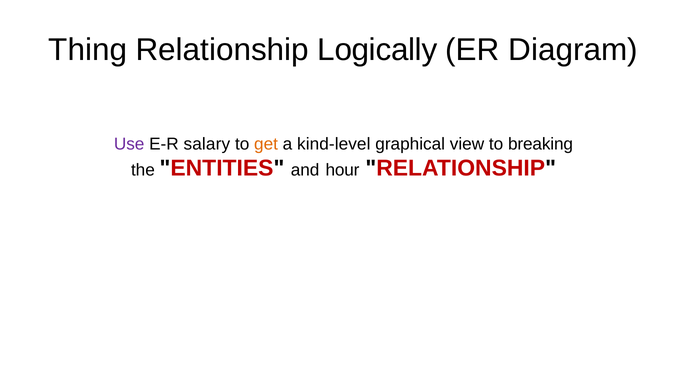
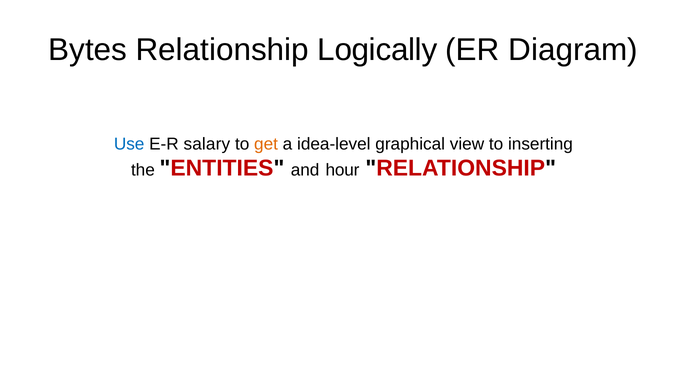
Thing: Thing -> Bytes (88, 50)
Use colour: purple -> blue (129, 144)
kind-level: kind-level -> idea-level (334, 144)
breaking: breaking -> inserting (540, 144)
